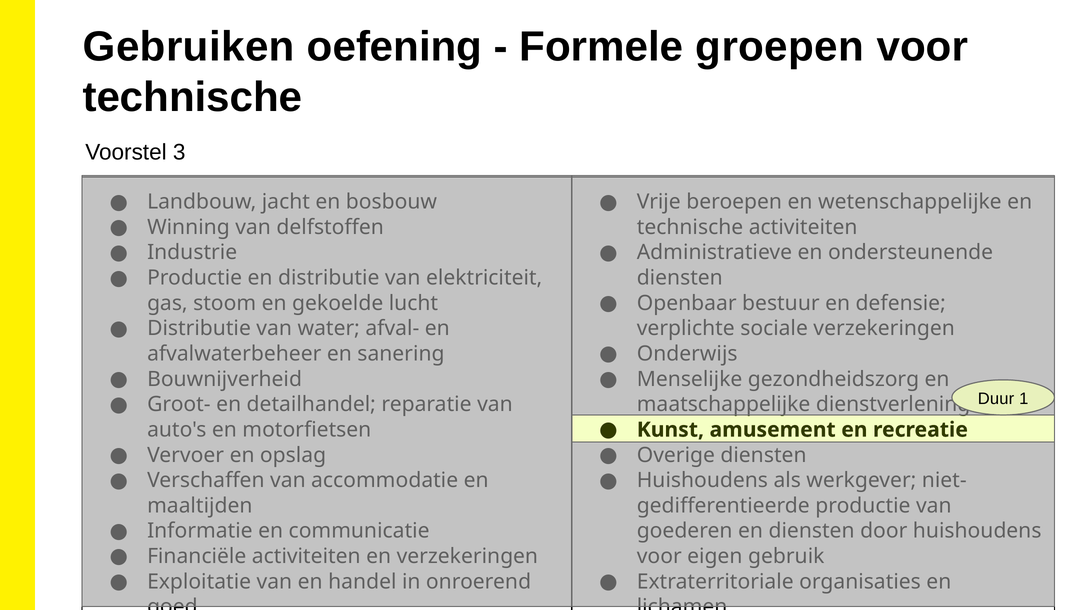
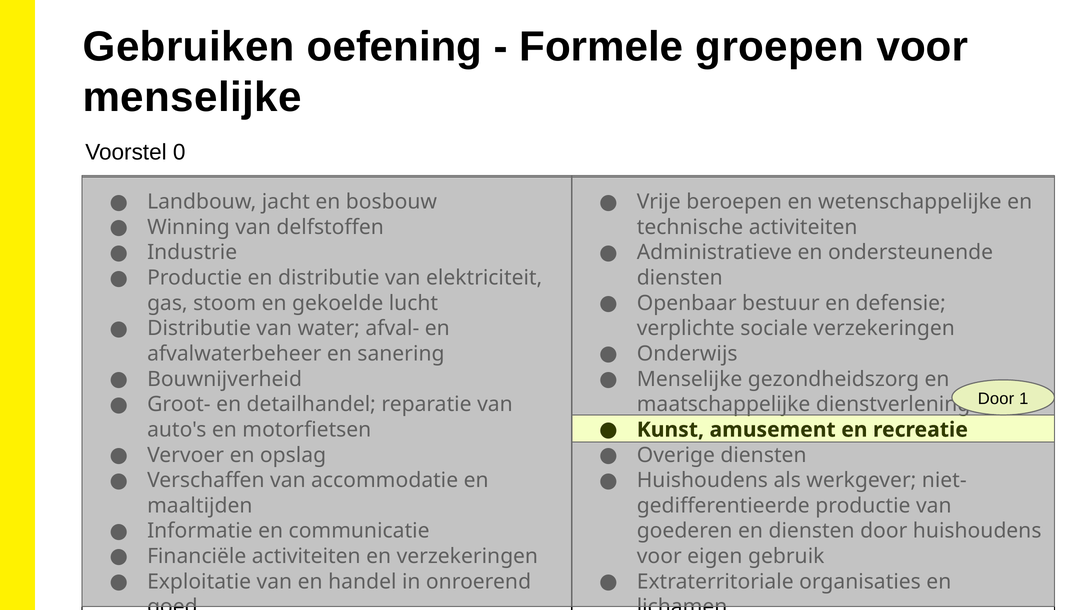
technische: technische -> menselijke (192, 97)
3: 3 -> 0 (179, 152)
Duur: Duur -> Door (996, 398)
